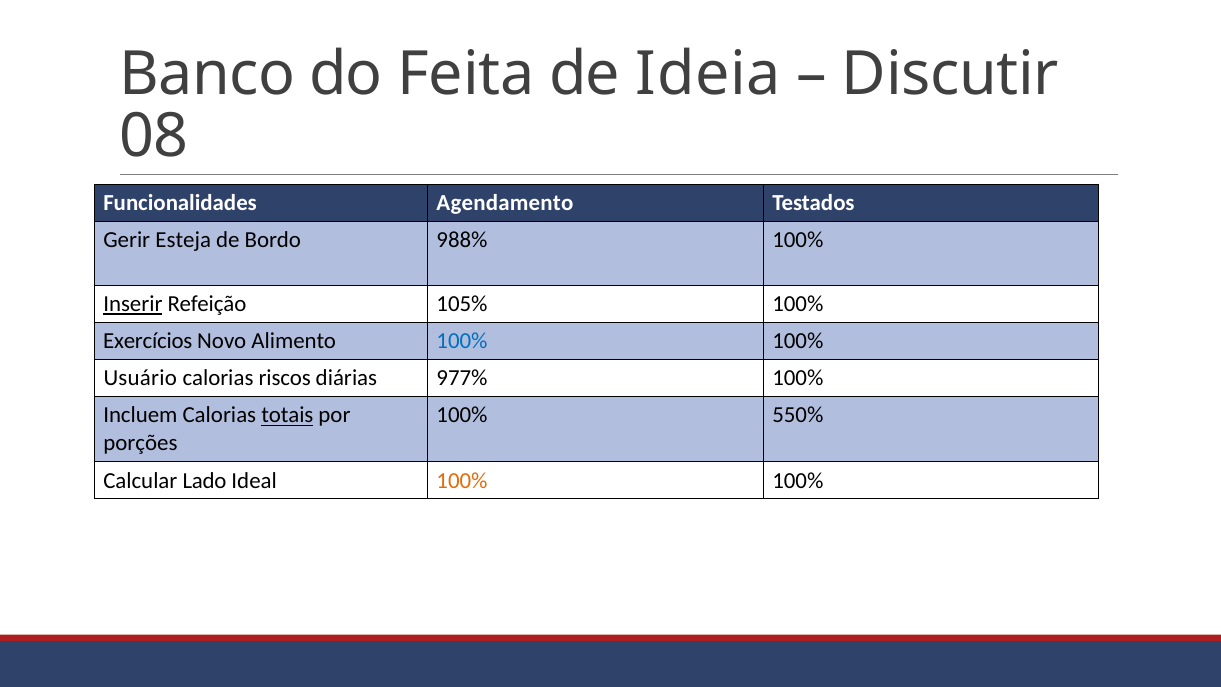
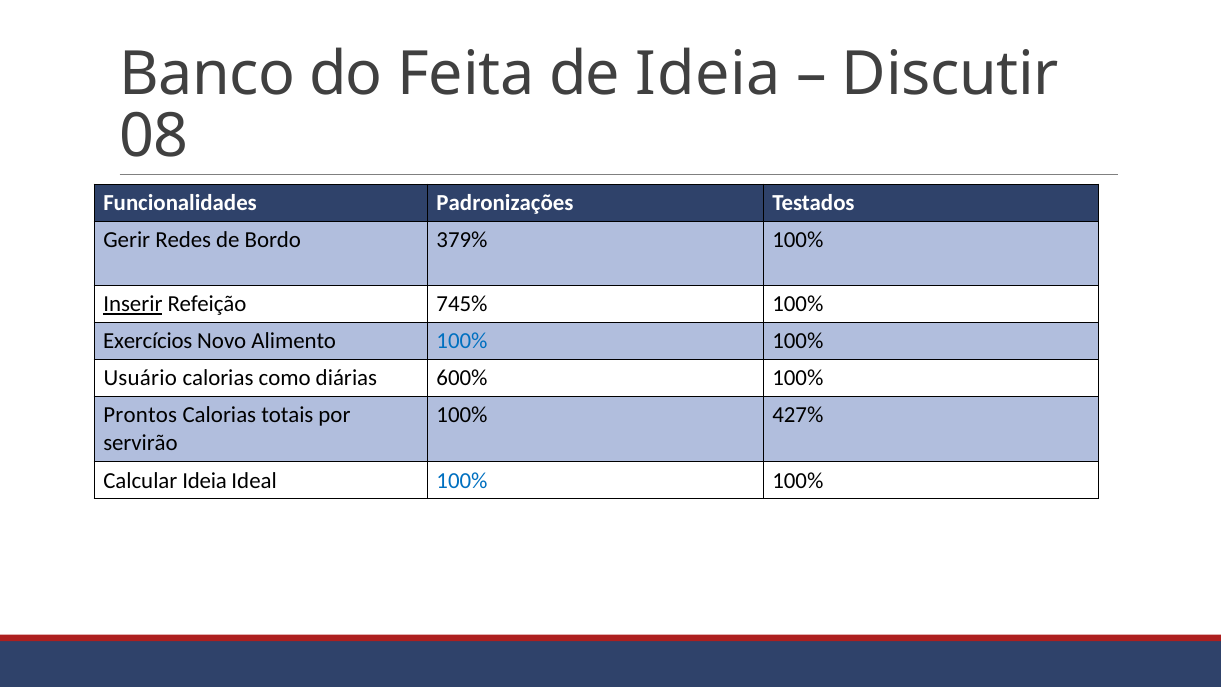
Agendamento: Agendamento -> Padronizações (505, 203)
Esteja: Esteja -> Redes (183, 240)
988%: 988% -> 379% (462, 240)
105%: 105% -> 745% (462, 304)
riscos: riscos -> como (285, 378)
977%: 977% -> 600% (462, 378)
Incluem: Incluem -> Prontos (140, 415)
totais underline: present -> none (287, 415)
550%: 550% -> 427% (798, 415)
porções: porções -> servirão (140, 443)
Calcular Lado: Lado -> Ideia (205, 480)
100% colour: orange -> blue (462, 480)
